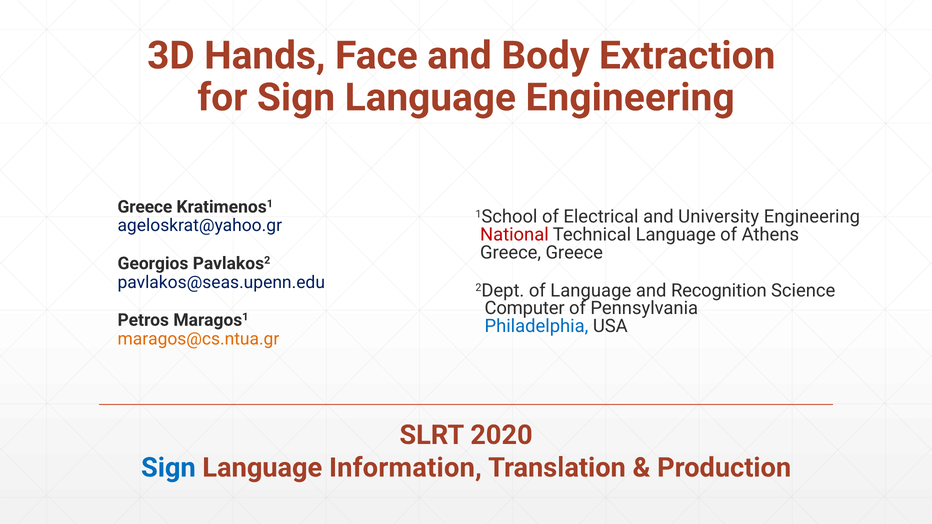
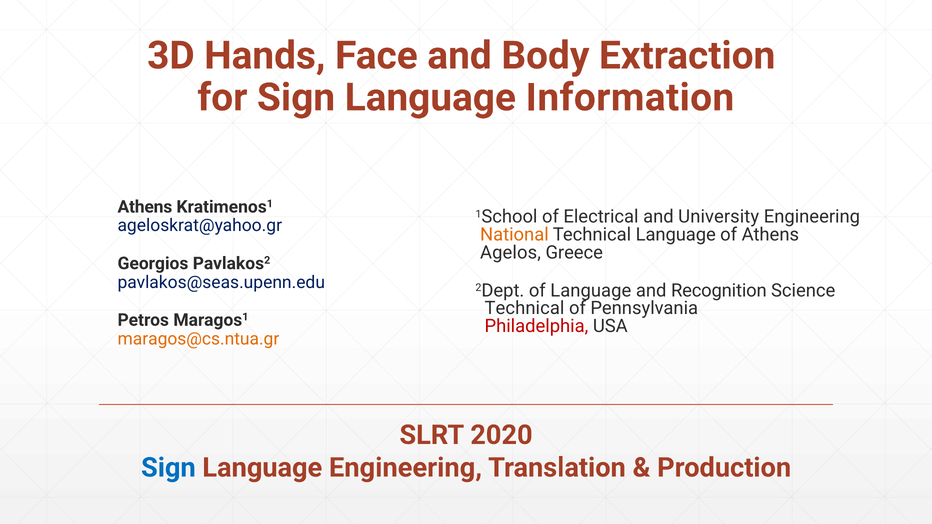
Language Engineering: Engineering -> Information (630, 98)
Greece: Greece -> Athens (145, 207)
National colour: red -> orange (514, 235)
Greece: Greece -> Agelos (510, 253)
Computer: Computer -> Technical (525, 309)
Philadelphia colour: blue -> red (536, 326)
Language Information: Information -> Engineering (405, 468)
